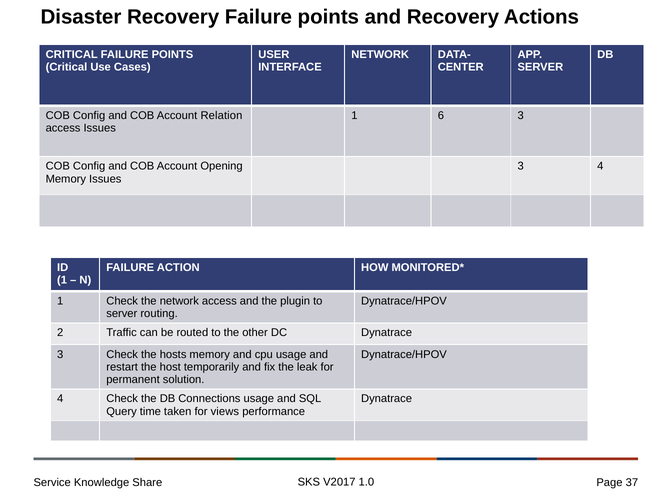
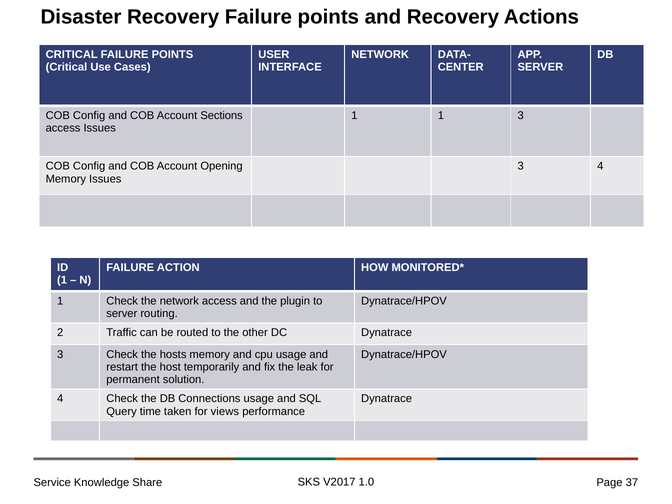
Relation: Relation -> Sections (222, 116)
1 6: 6 -> 1 (441, 116)
